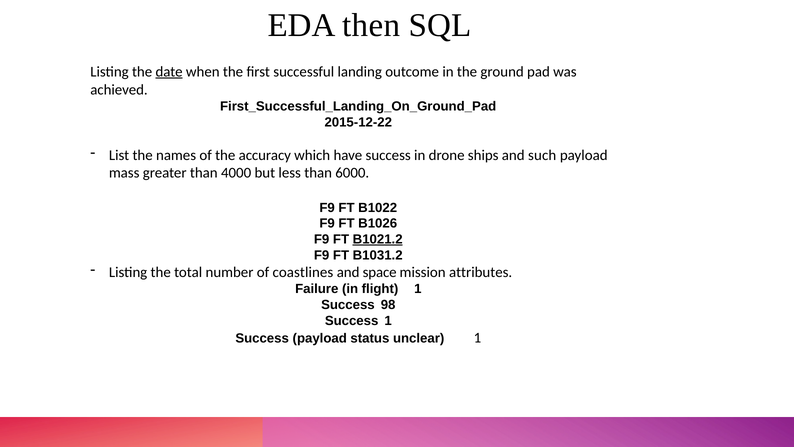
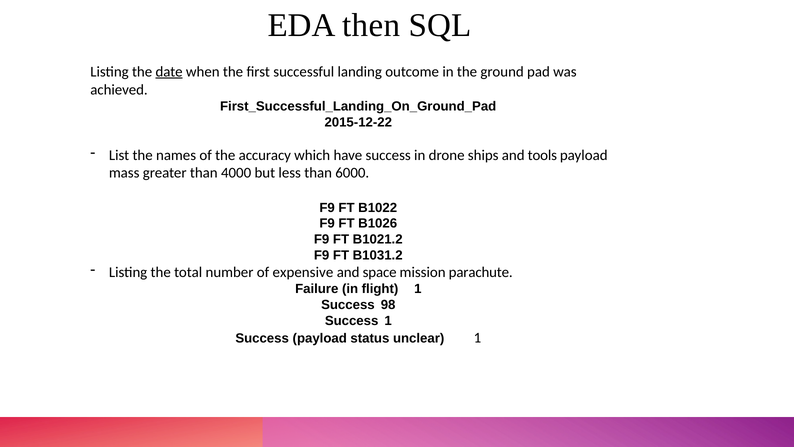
such: such -> tools (542, 155)
B1021.2 underline: present -> none (378, 239)
coastlines: coastlines -> expensive (303, 272)
attributes: attributes -> parachute (481, 272)
